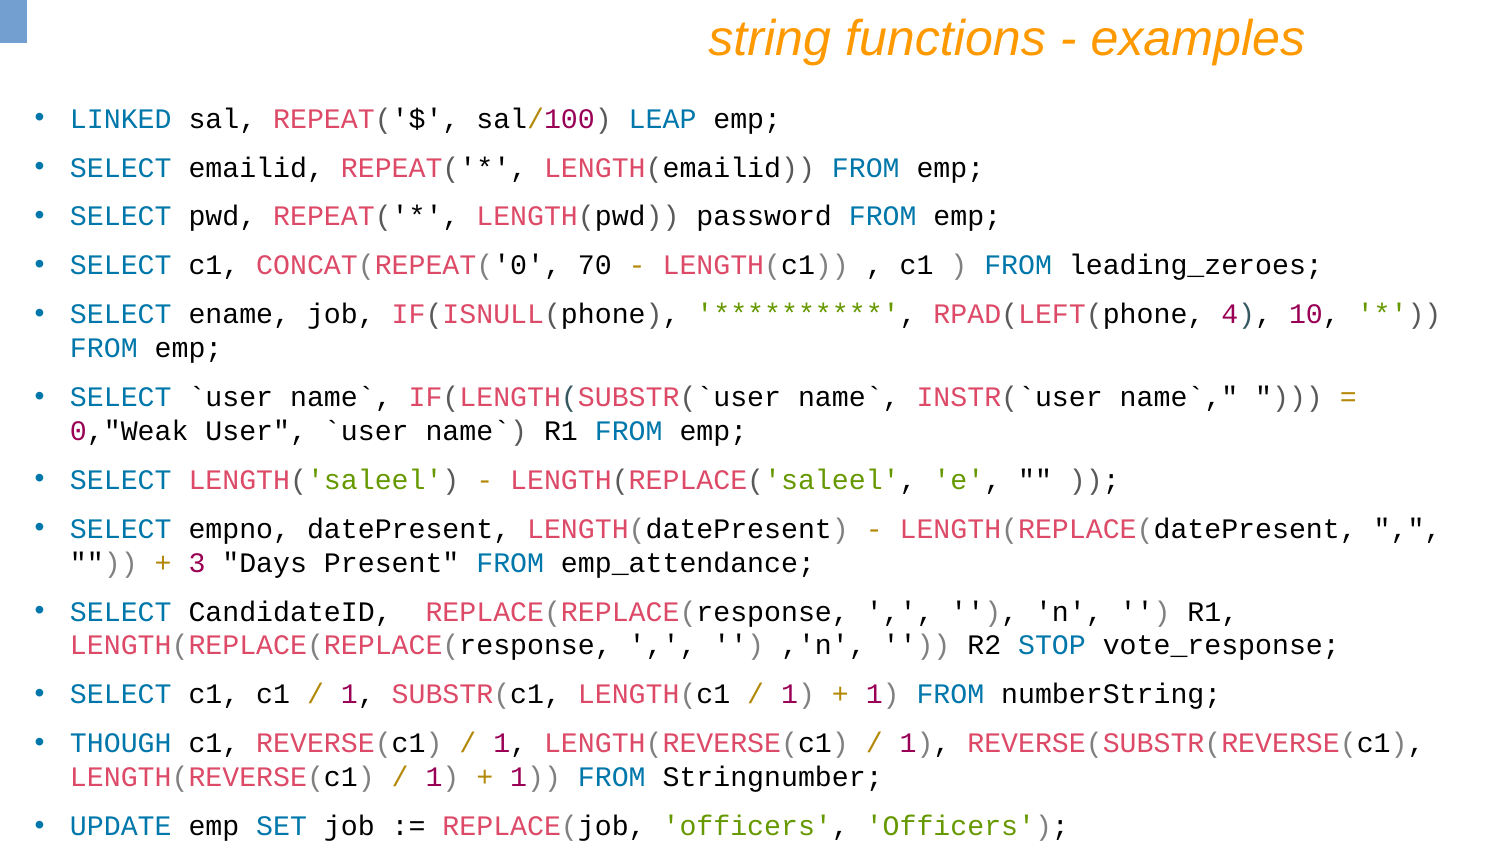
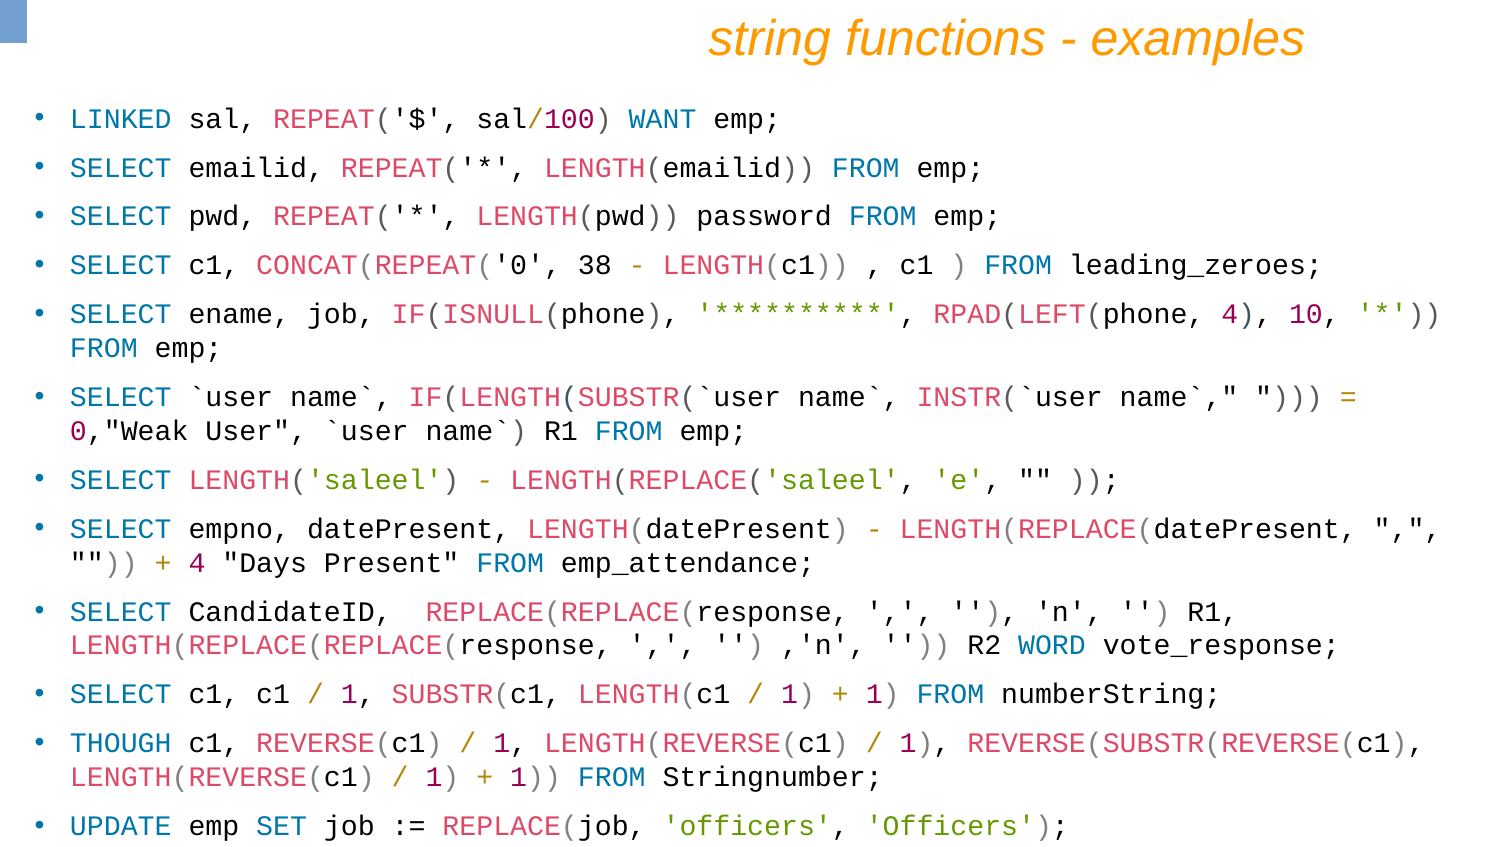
LEAP: LEAP -> WANT (663, 119)
70: 70 -> 38 (595, 265)
3: 3 -> 4 (197, 563)
STOP: STOP -> WORD (1052, 645)
